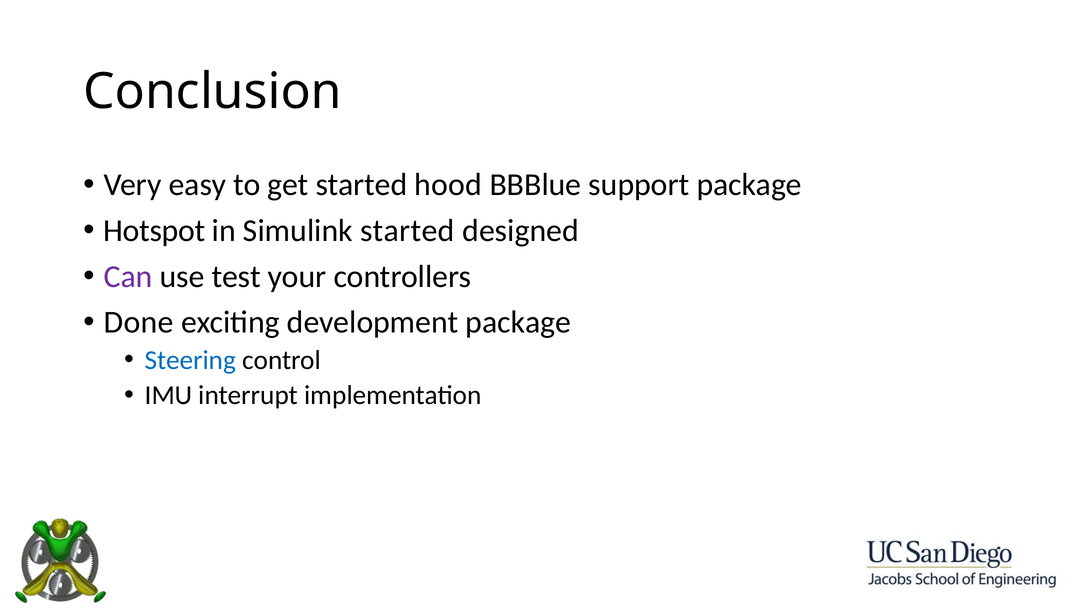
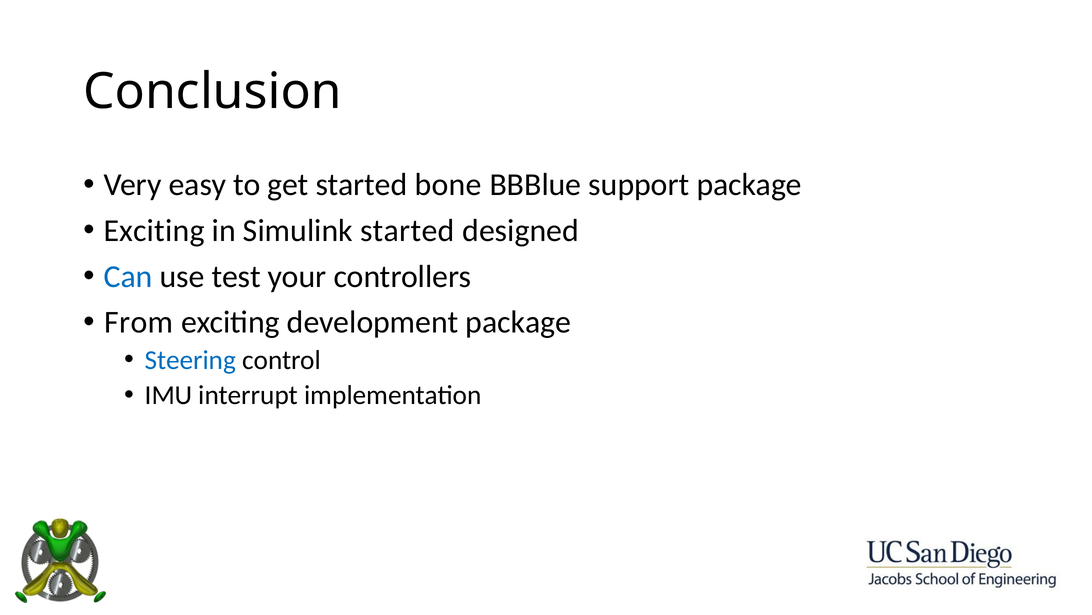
hood: hood -> bone (448, 185)
Hotspot: Hotspot -> Exciting (154, 230)
Can colour: purple -> blue (128, 276)
Done: Done -> From (139, 322)
